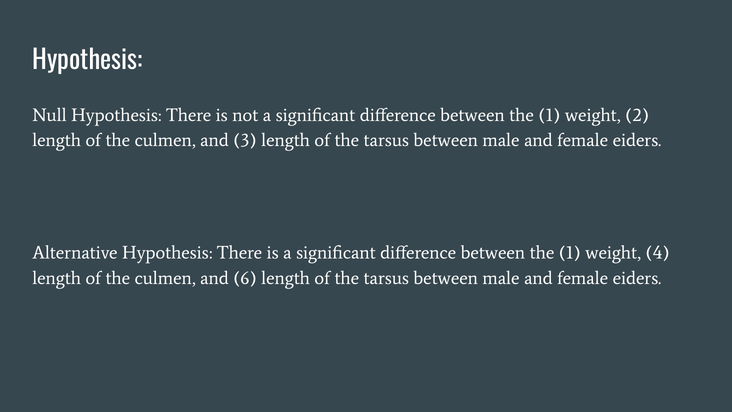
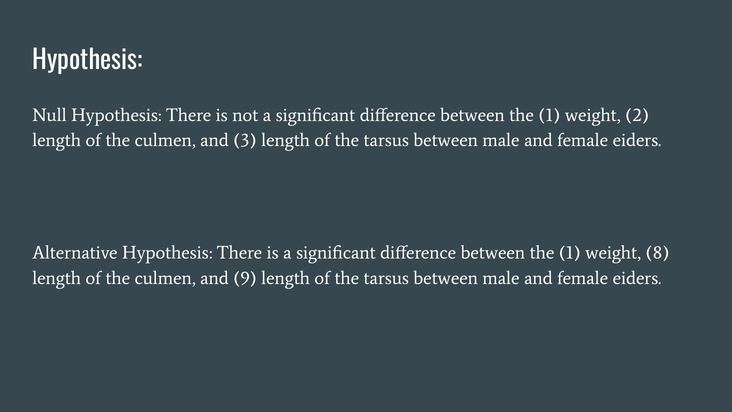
4: 4 -> 8 (658, 253)
6: 6 -> 9 (245, 278)
